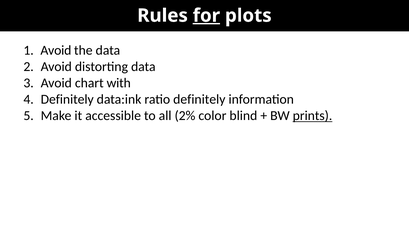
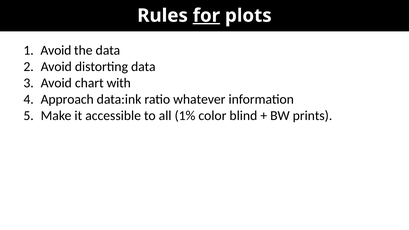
Definitely: Definitely -> Approach (67, 99)
ratio definitely: definitely -> whatever (199, 99)
2%: 2% -> 1% (185, 116)
prints underline: present -> none (312, 116)
